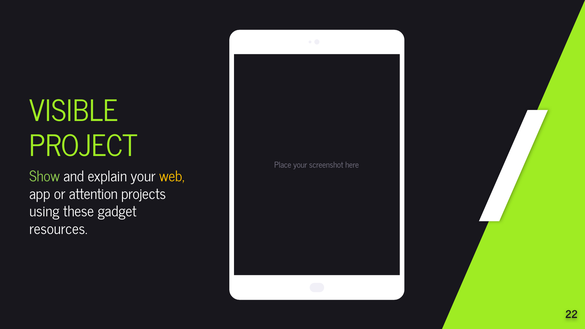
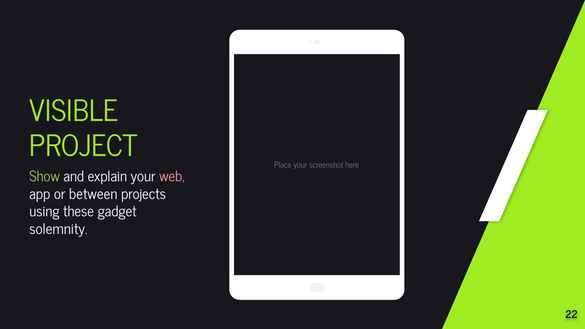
web colour: yellow -> pink (172, 177)
attention: attention -> between (93, 194)
resources: resources -> solemnity (58, 229)
